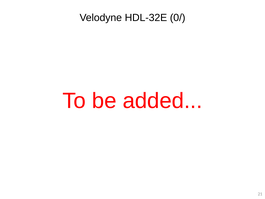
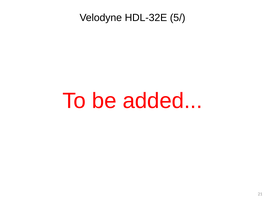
0/: 0/ -> 5/ (178, 18)
